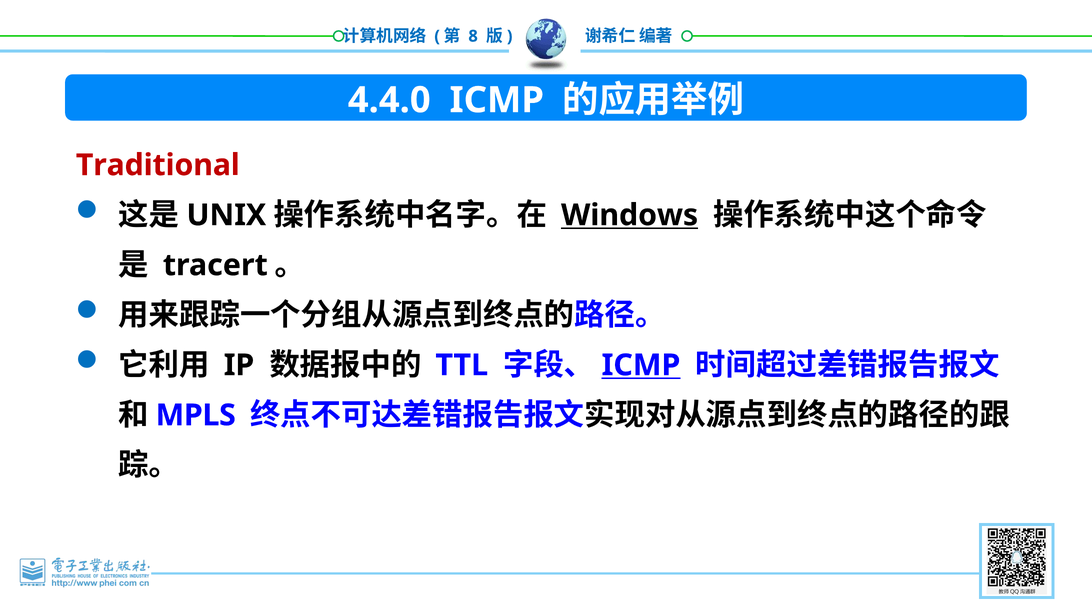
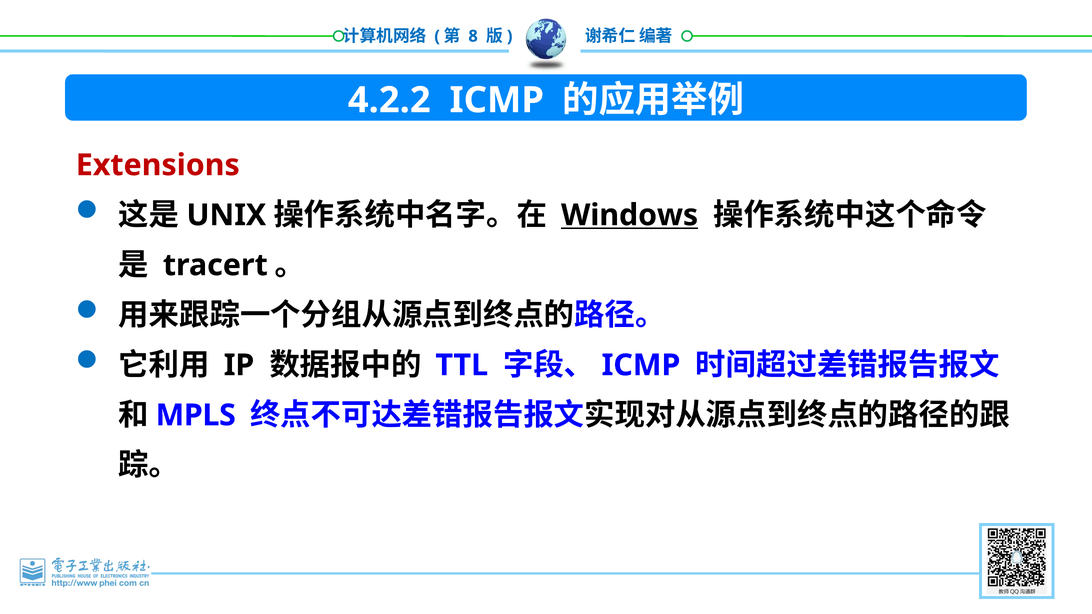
4.4.0: 4.4.0 -> 4.2.2 (389, 100)
Traditional: Traditional -> Extensions (158, 165)
ICMP underline: present -> none (641, 365)
